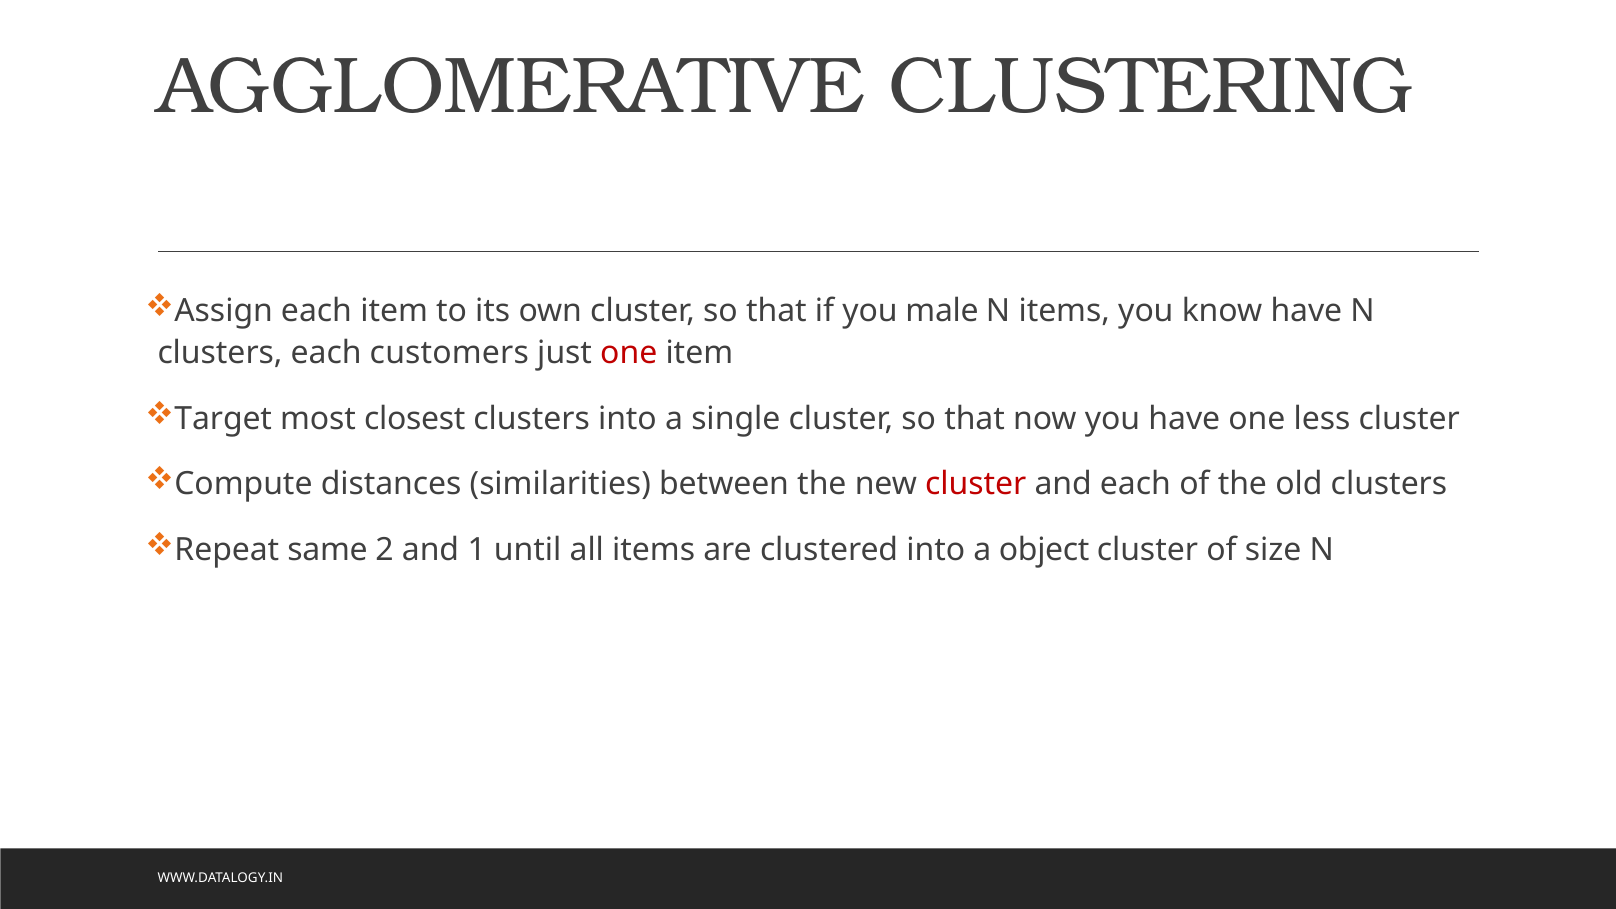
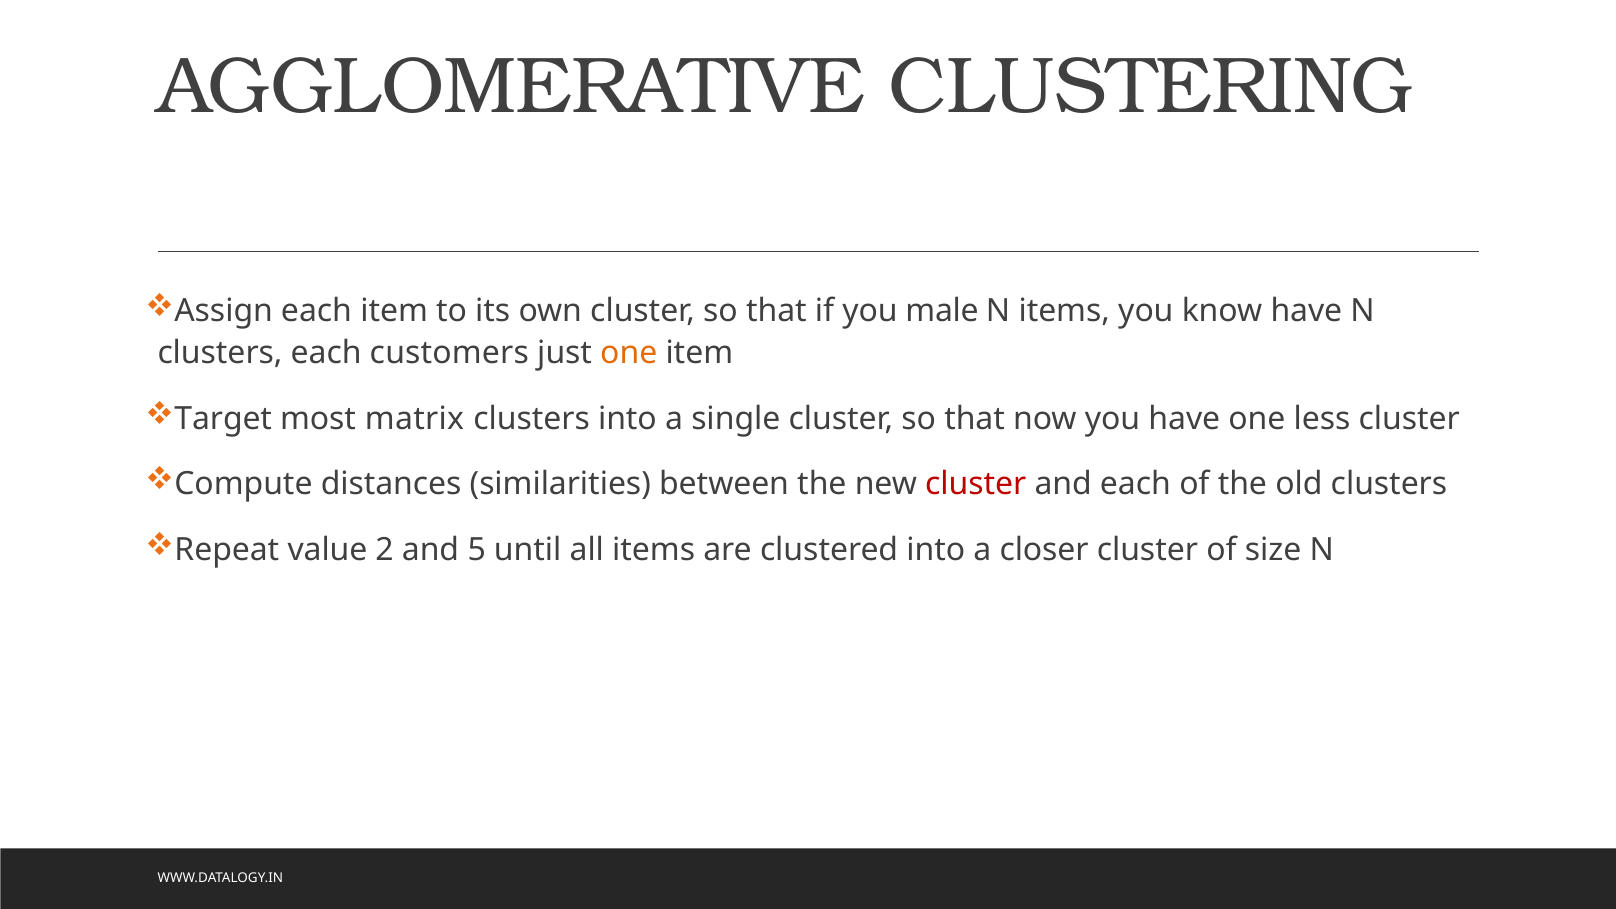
one colour: red -> orange (629, 353)
closest: closest -> matrix (414, 419)
same: same -> value (327, 550)
1: 1 -> 5 (477, 550)
object: object -> closer (1044, 550)
